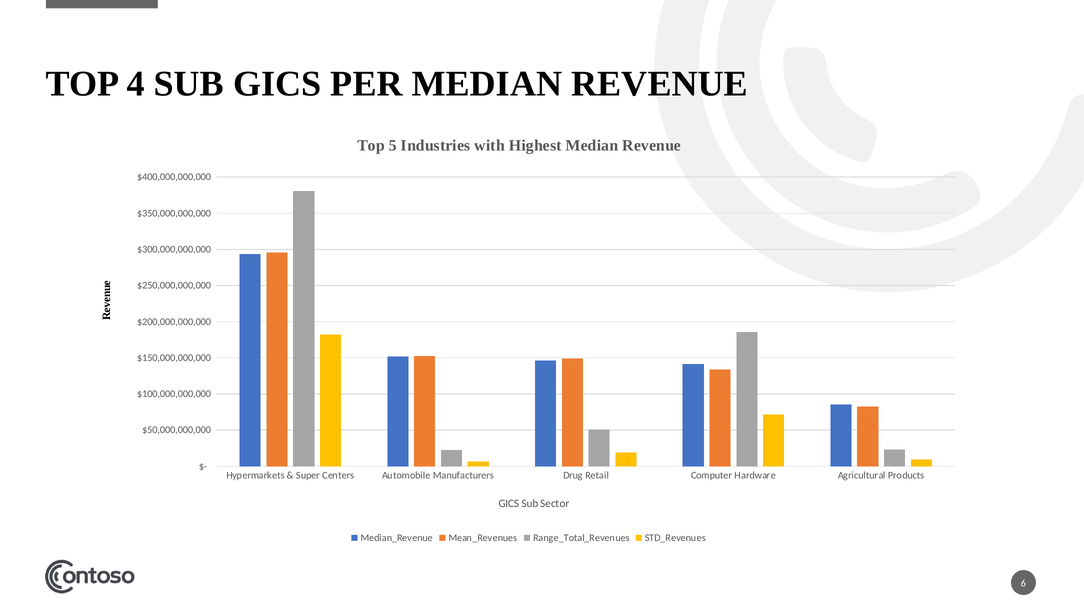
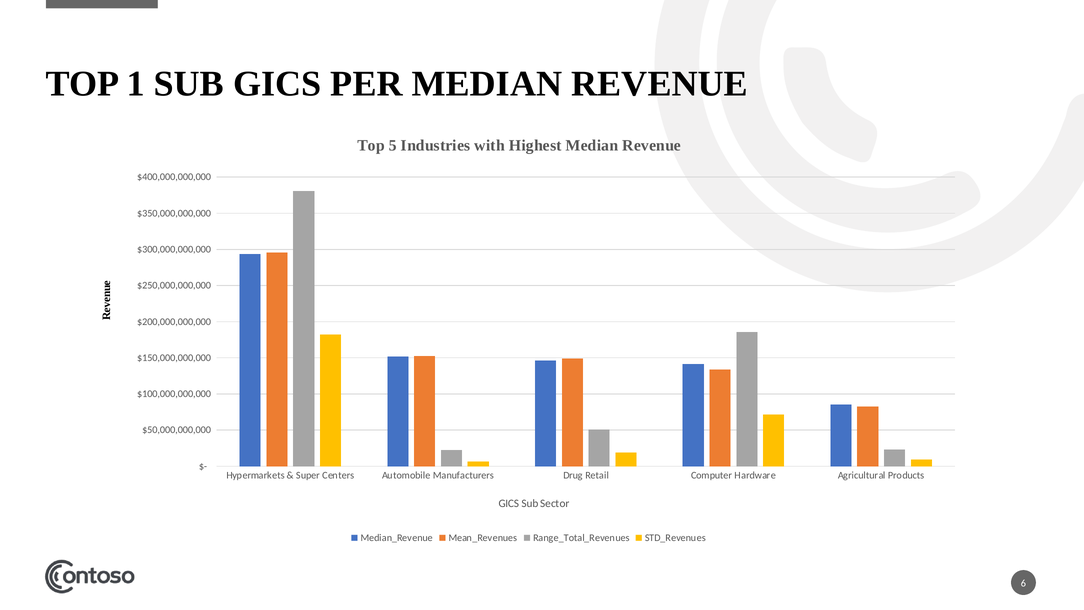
4: 4 -> 1 (136, 84)
